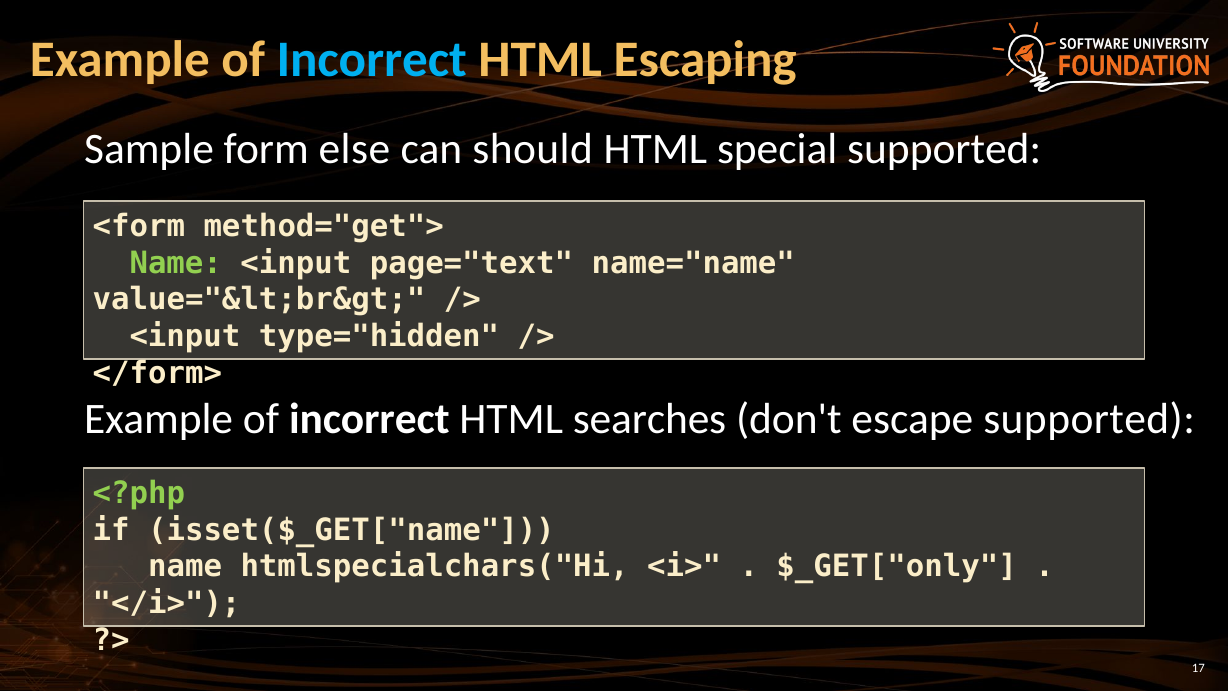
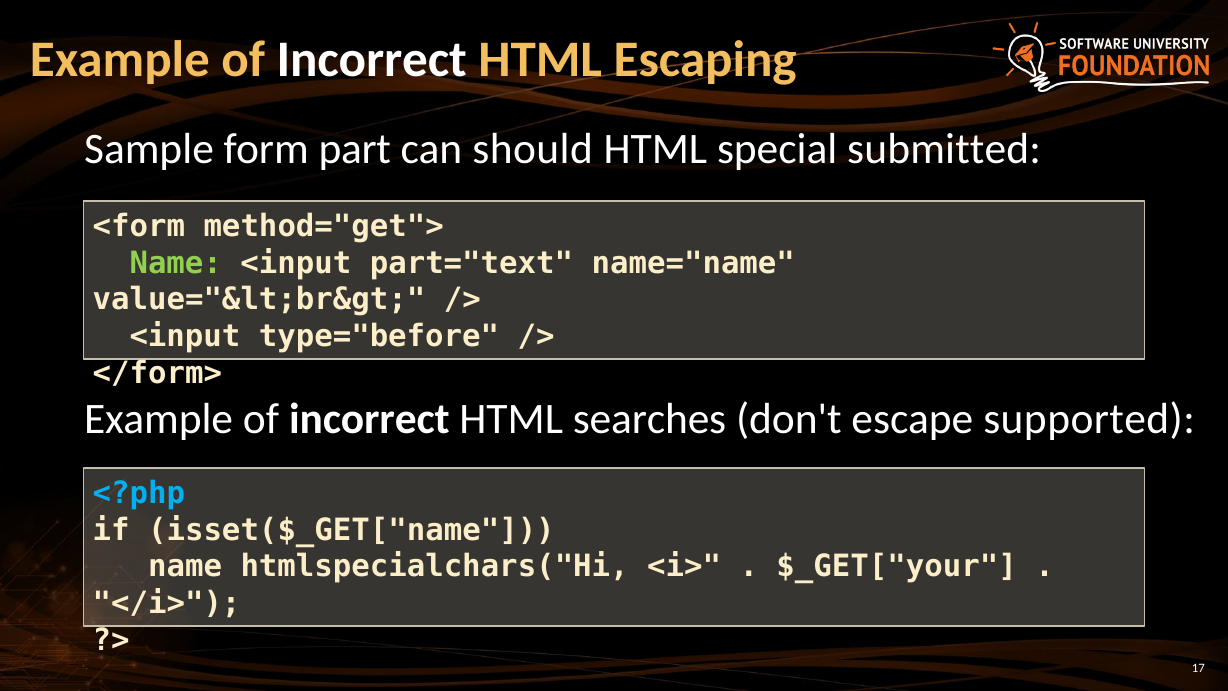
Incorrect colour: light blue -> white (372, 60)
else: else -> part (355, 149)
special supported: supported -> submitted (944, 149)
page="text: page="text -> part="text (471, 263)
type="hidden: type="hidden -> type="before (379, 337)
<?php colour: light green -> light blue (139, 493)
$_GET["only: $_GET["only -> $_GET["your (897, 567)
